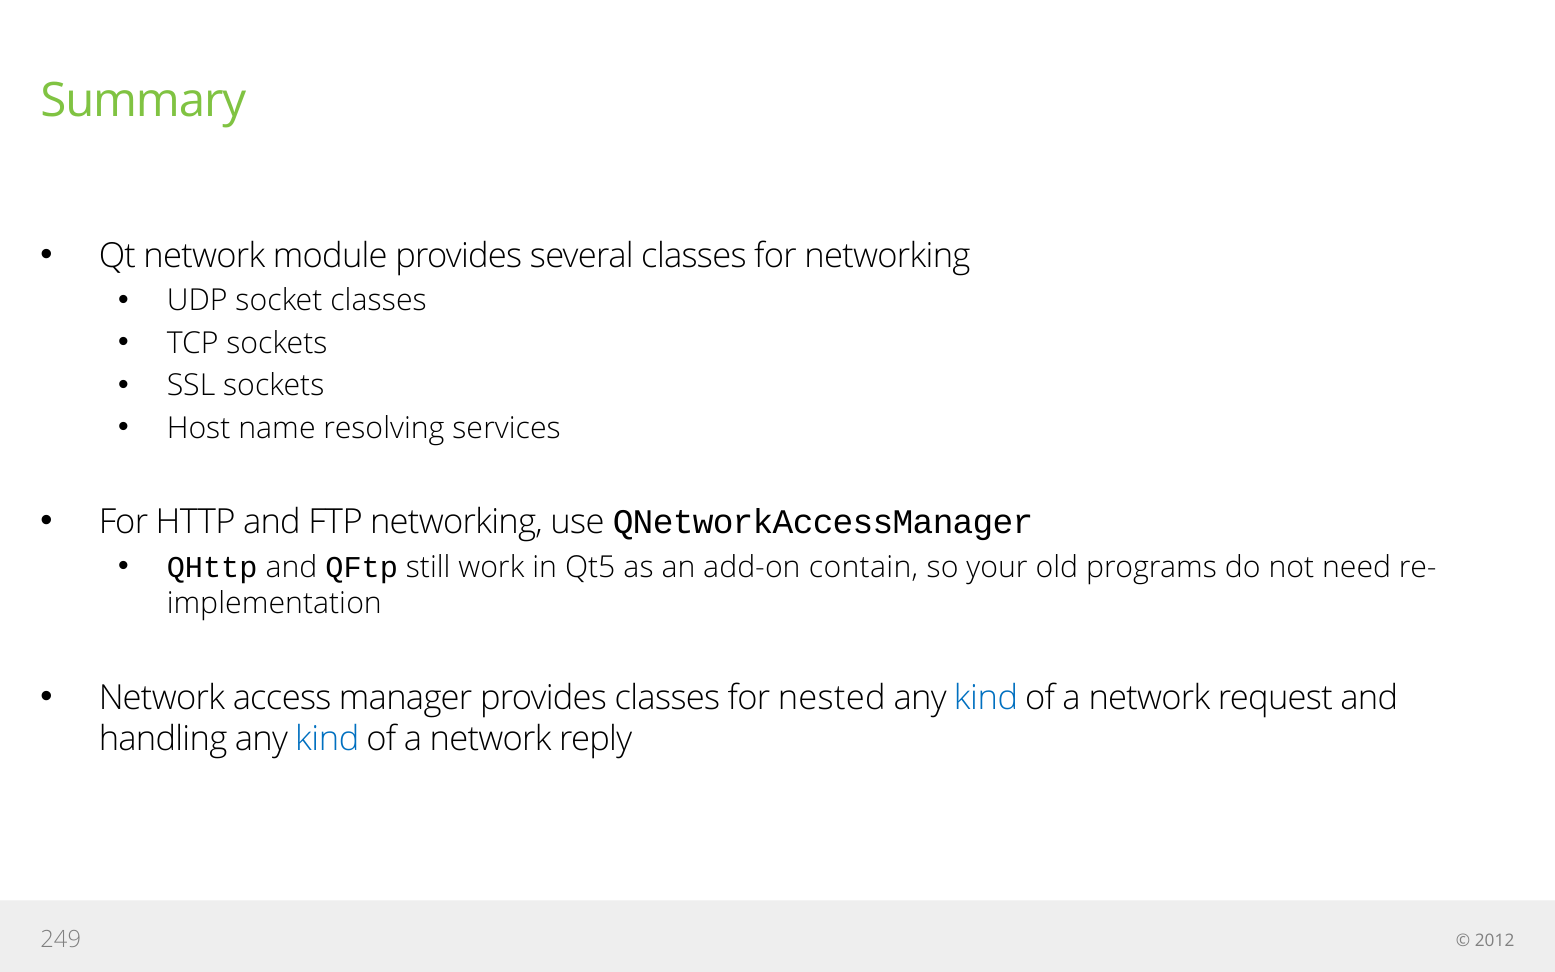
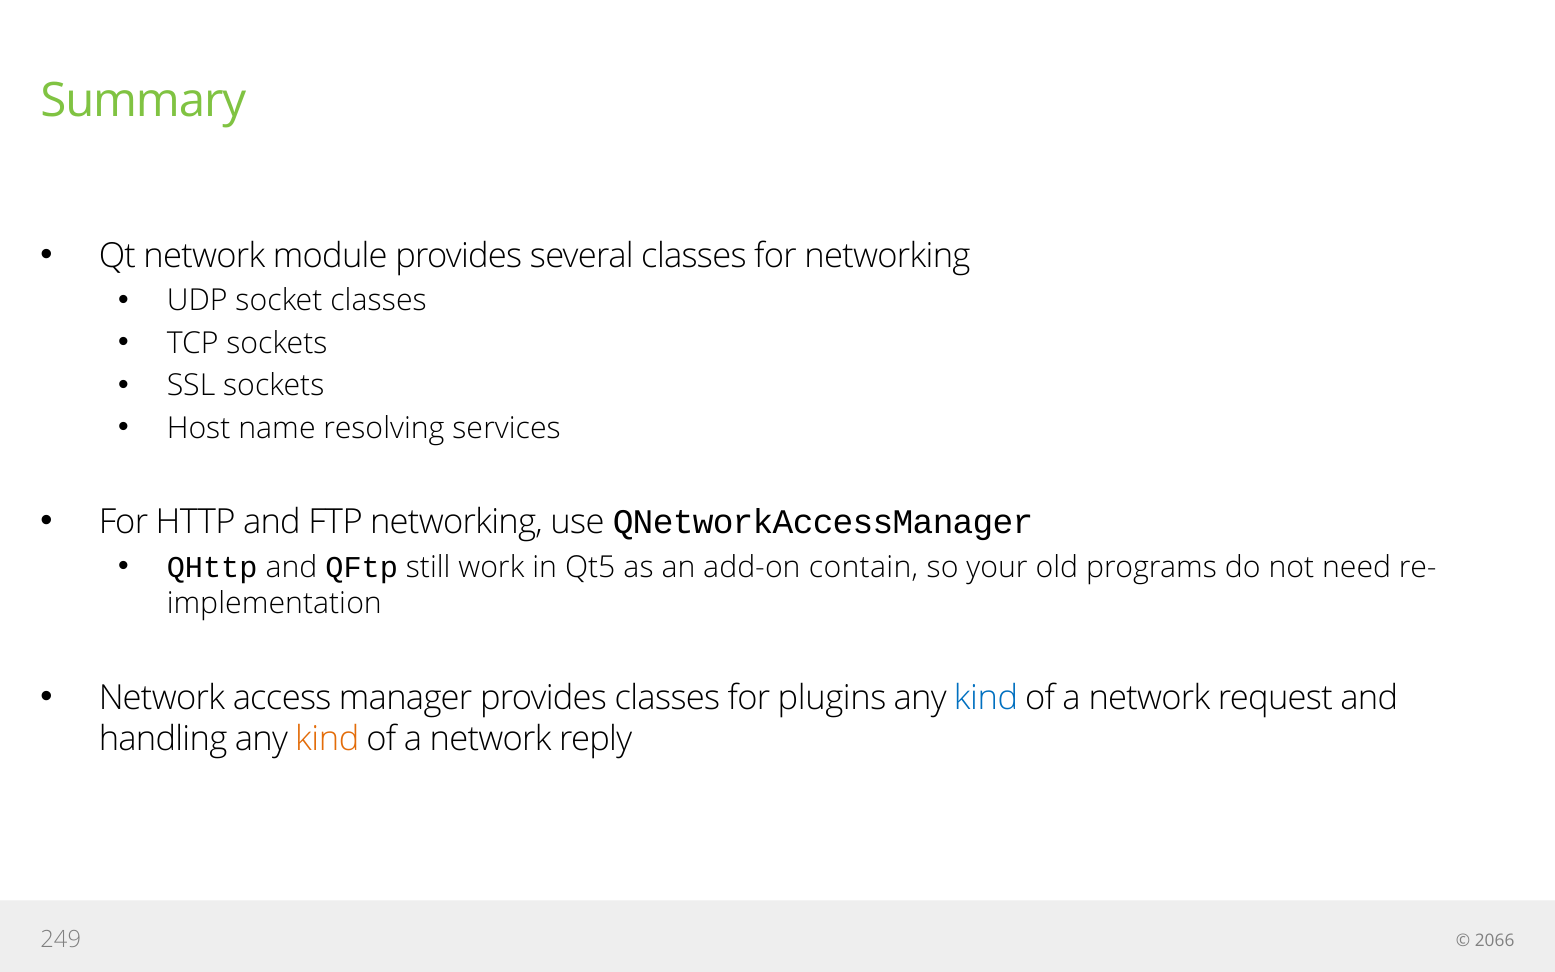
nested: nested -> plugins (832, 698)
kind colour: blue -> orange (327, 739)
2012: 2012 -> 2066 (1495, 941)
